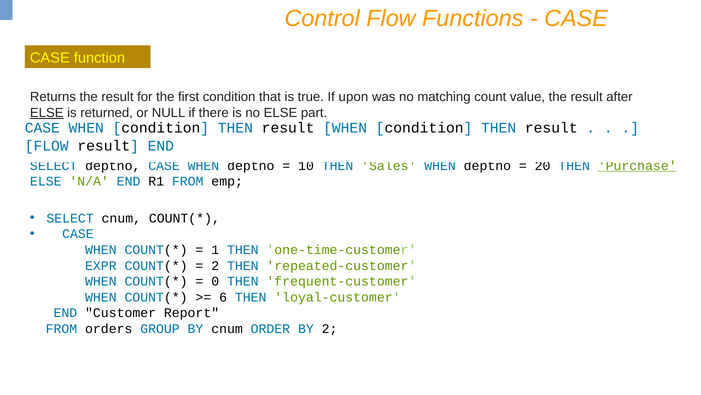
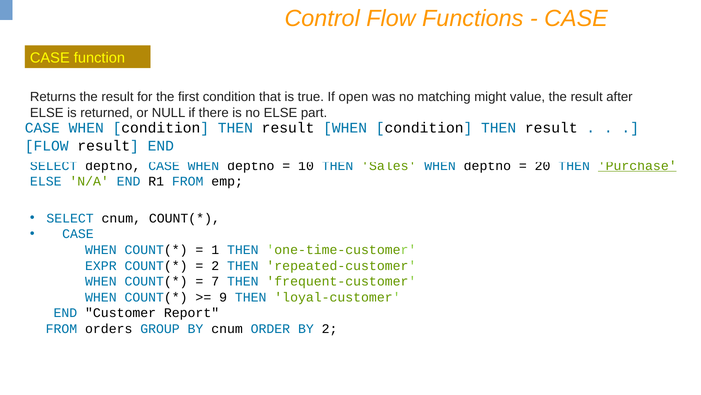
upon: upon -> open (353, 97)
count: count -> might (490, 97)
ELSE underline: present -> none (47, 113)
0: 0 -> 7 (215, 281)
6: 6 -> 9 (223, 297)
